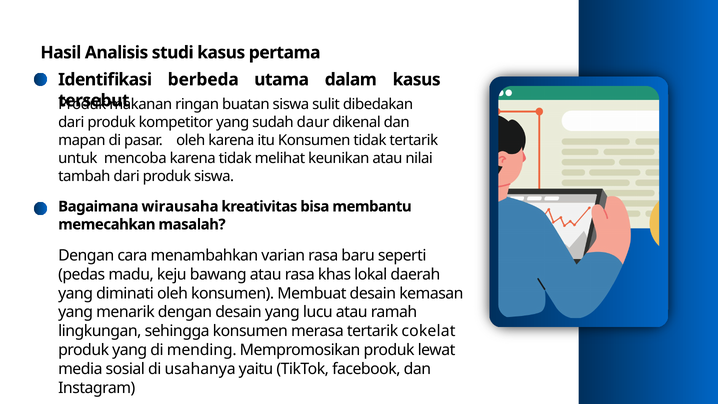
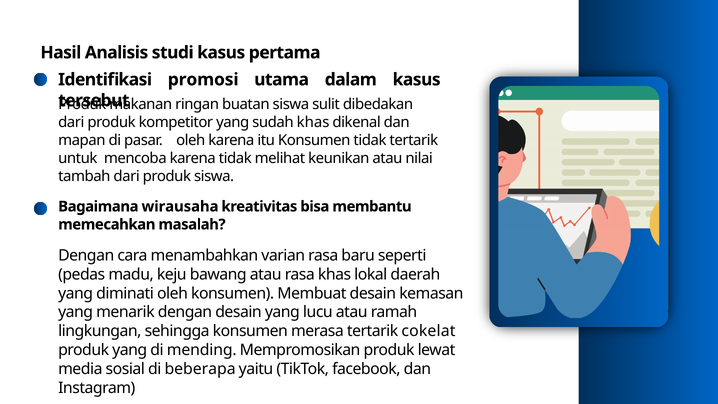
berbeda: berbeda -> promosi (203, 80)
sudah daur: daur -> khas (313, 122)
usahanya: usahanya -> beberapa (200, 369)
